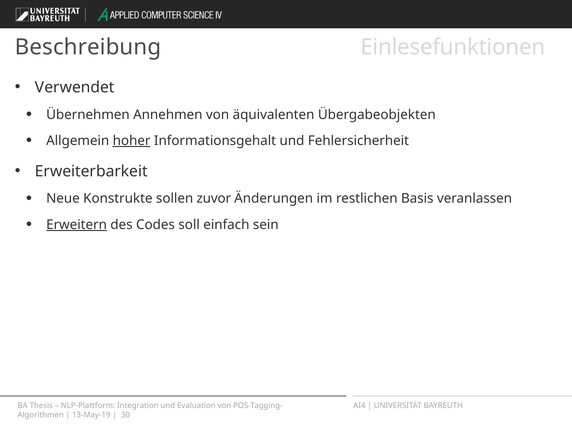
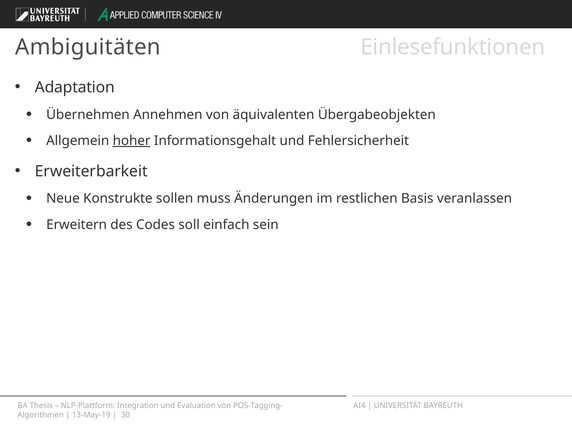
Beschreibung: Beschreibung -> Ambiguitäten (88, 47)
Verwendet: Verwendet -> Adaptation (75, 87)
zuvor: zuvor -> muss (214, 199)
Erweitern underline: present -> none (77, 225)
